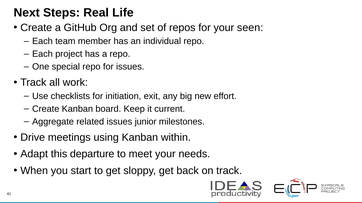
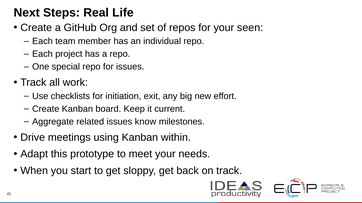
junior: junior -> know (146, 122)
departure: departure -> prototype (92, 154)
